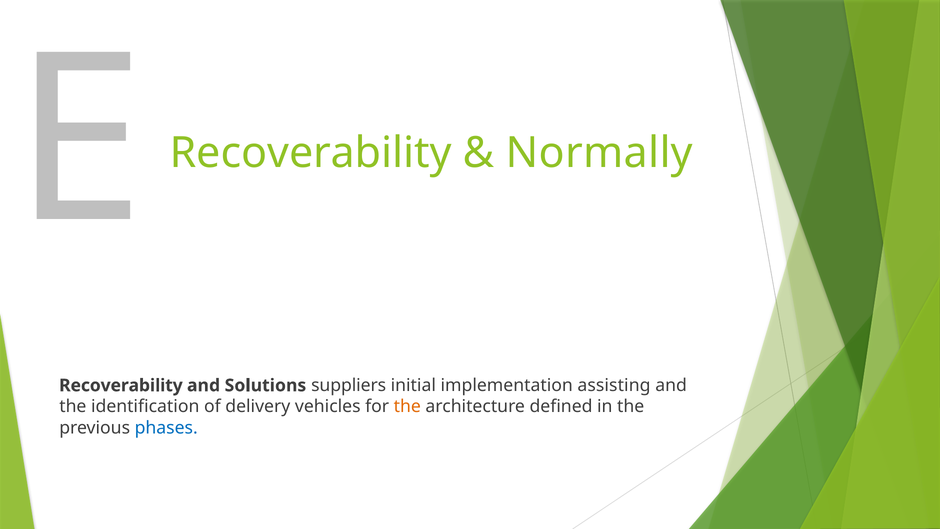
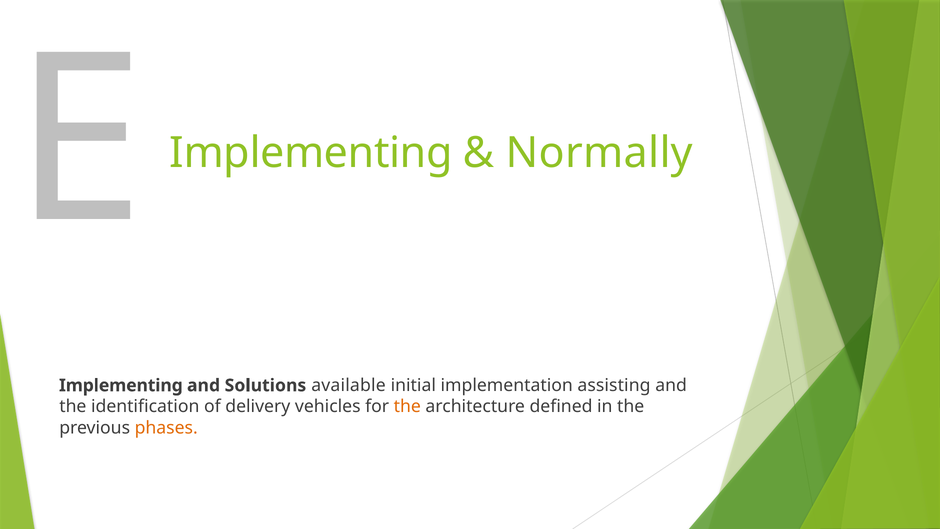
E Recoverability: Recoverability -> Implementing (311, 153)
Recoverability: Recoverability -> Implementing (121, 385)
suppliers: suppliers -> available (349, 385)
phases colour: blue -> orange (166, 428)
